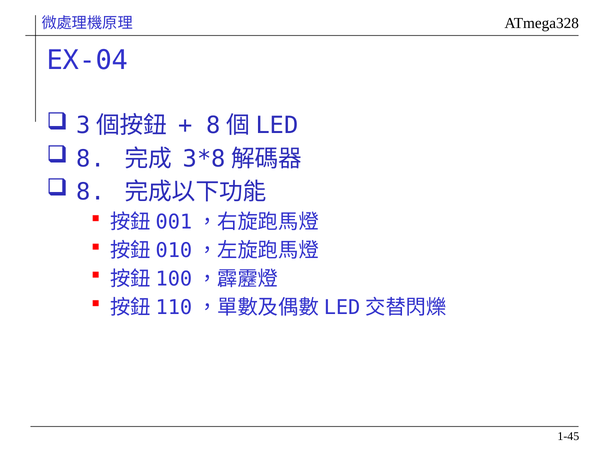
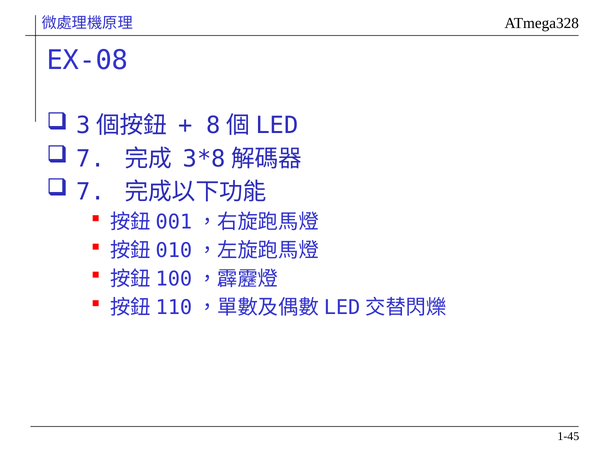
EX-04: EX-04 -> EX-08 (87, 60)
8: 8 -> 7 (91, 159)
8: 8 -> 7 (91, 192)
